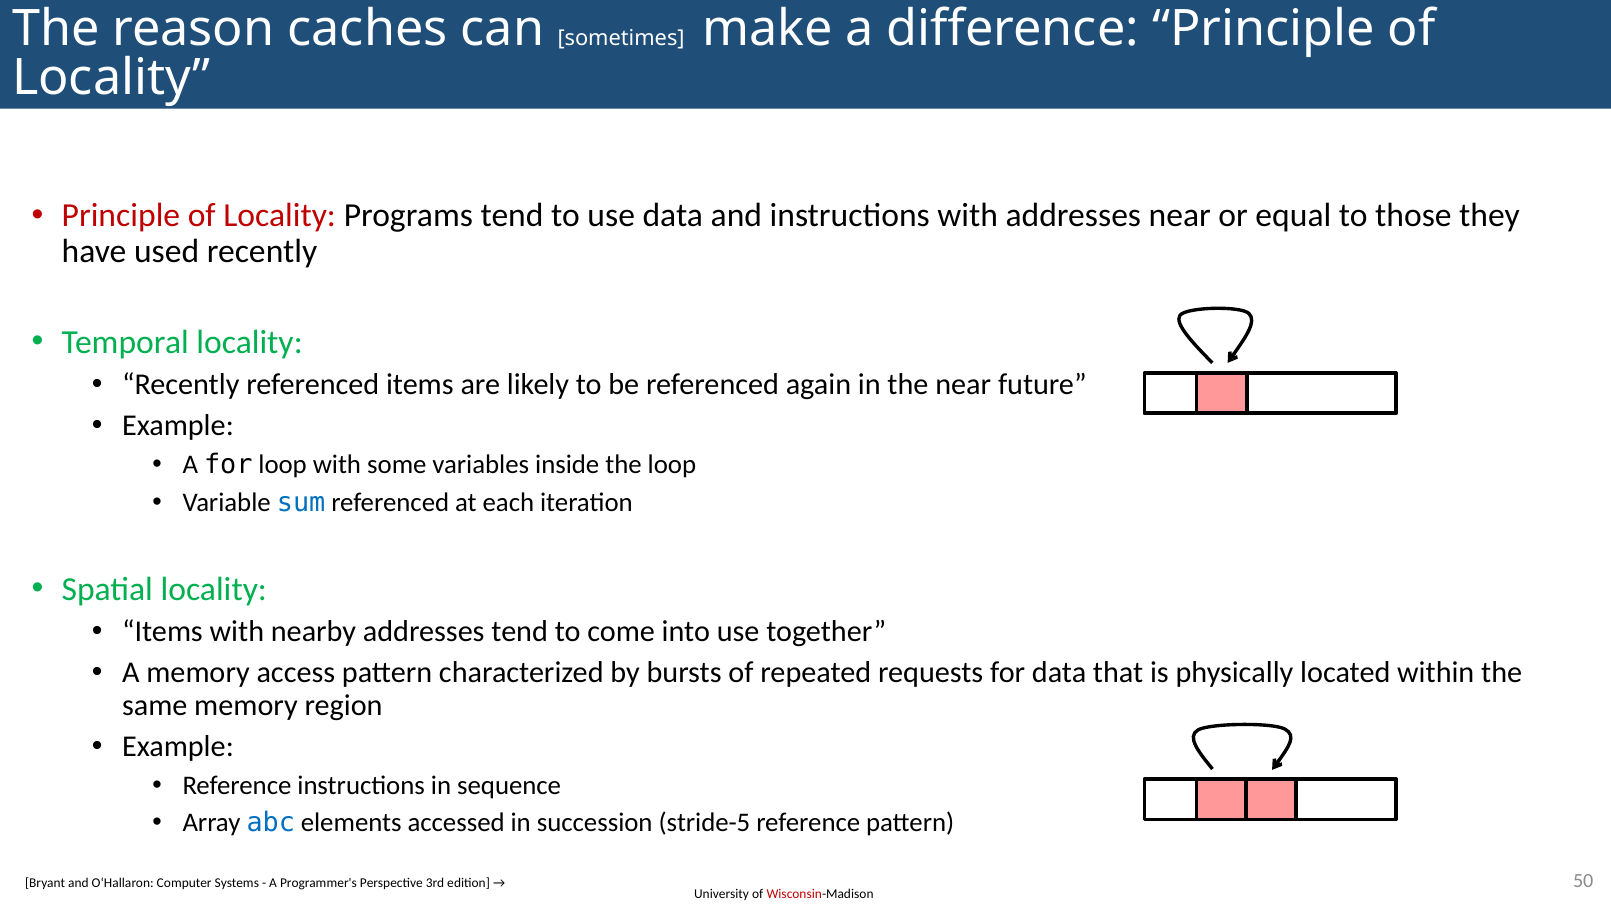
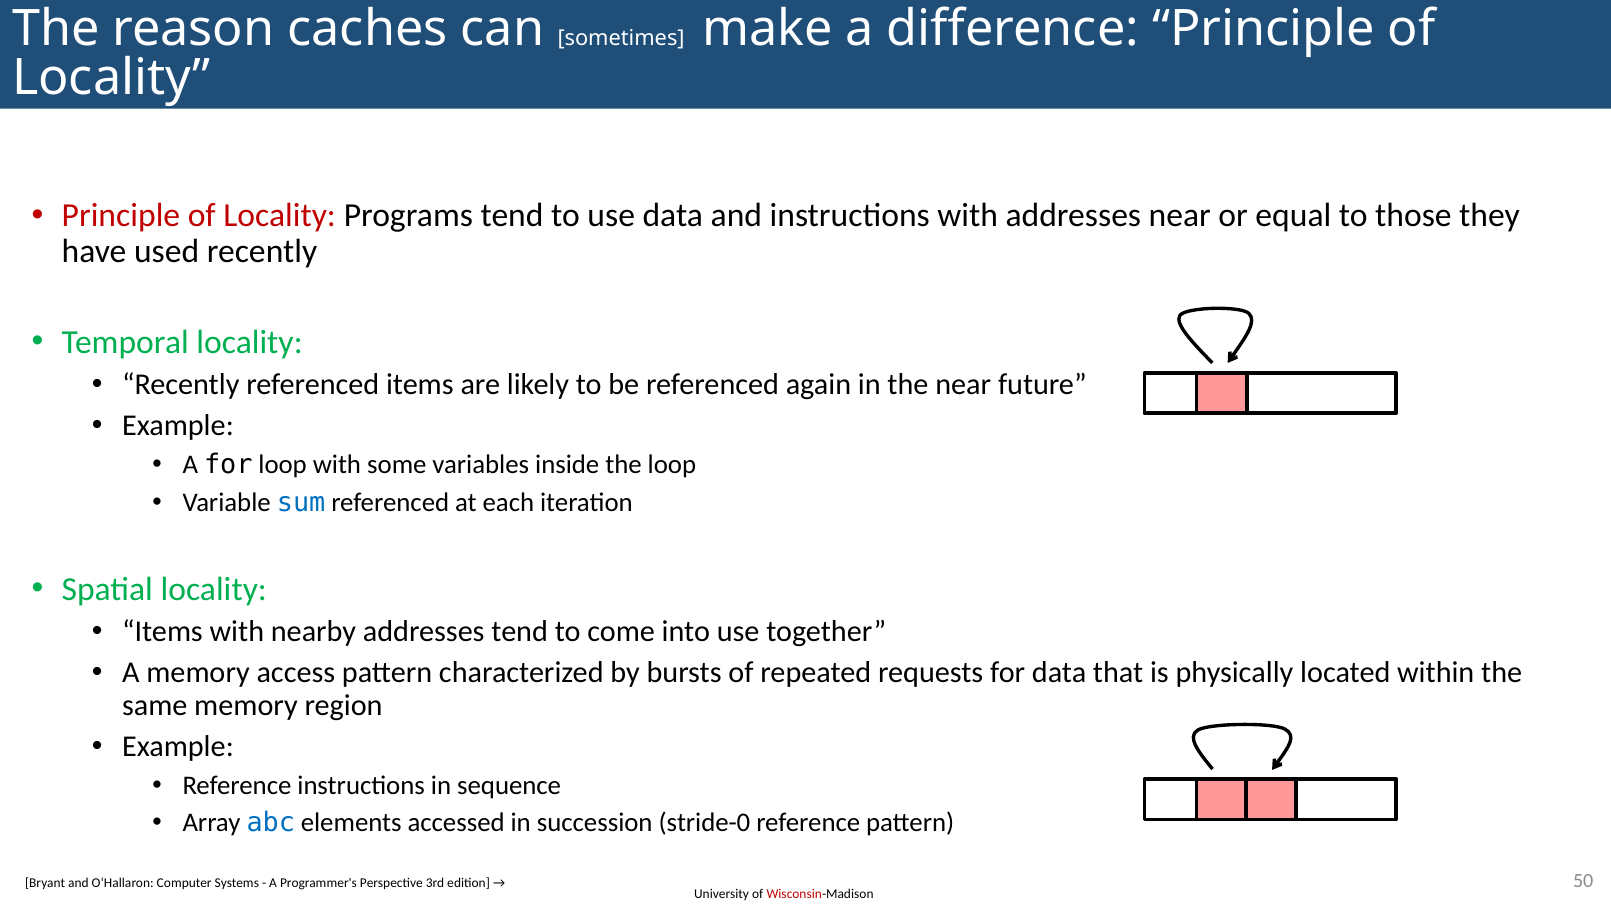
stride-5: stride-5 -> stride-0 (704, 823)
